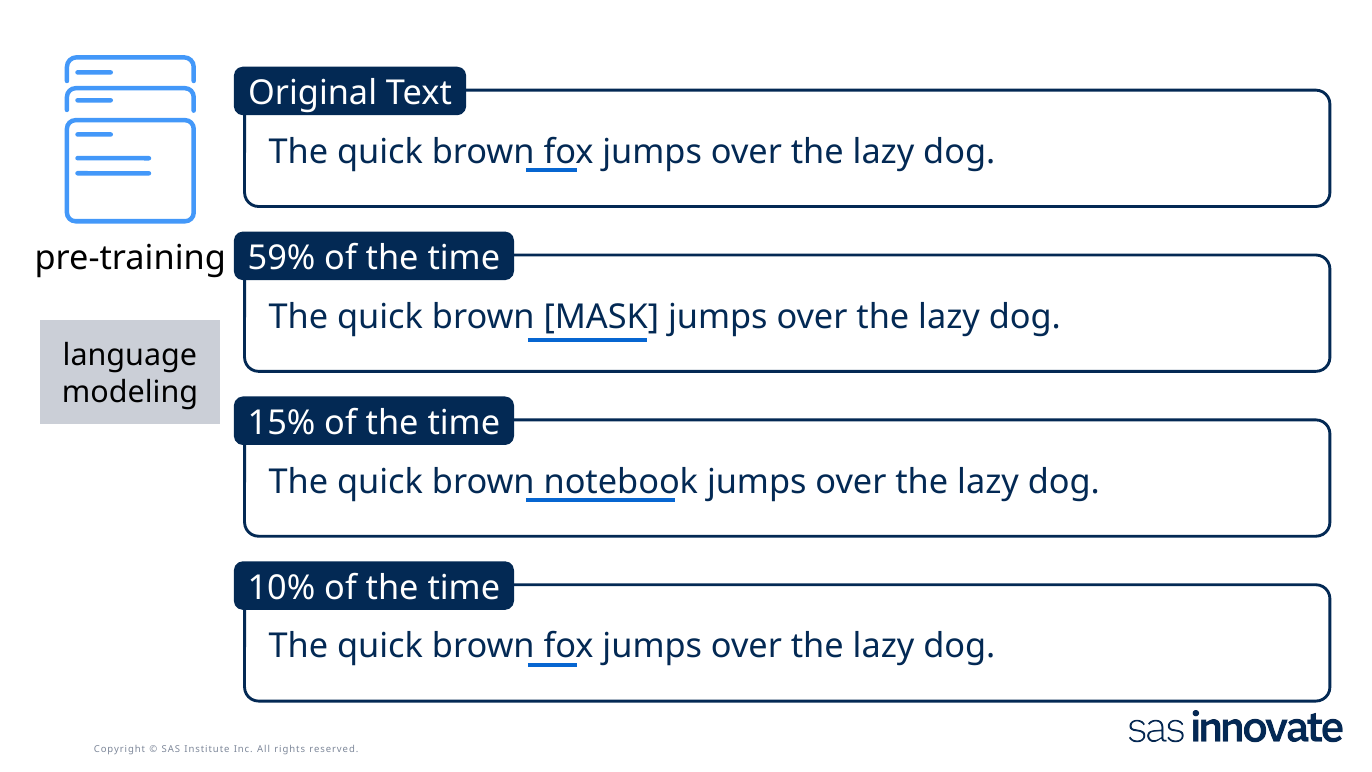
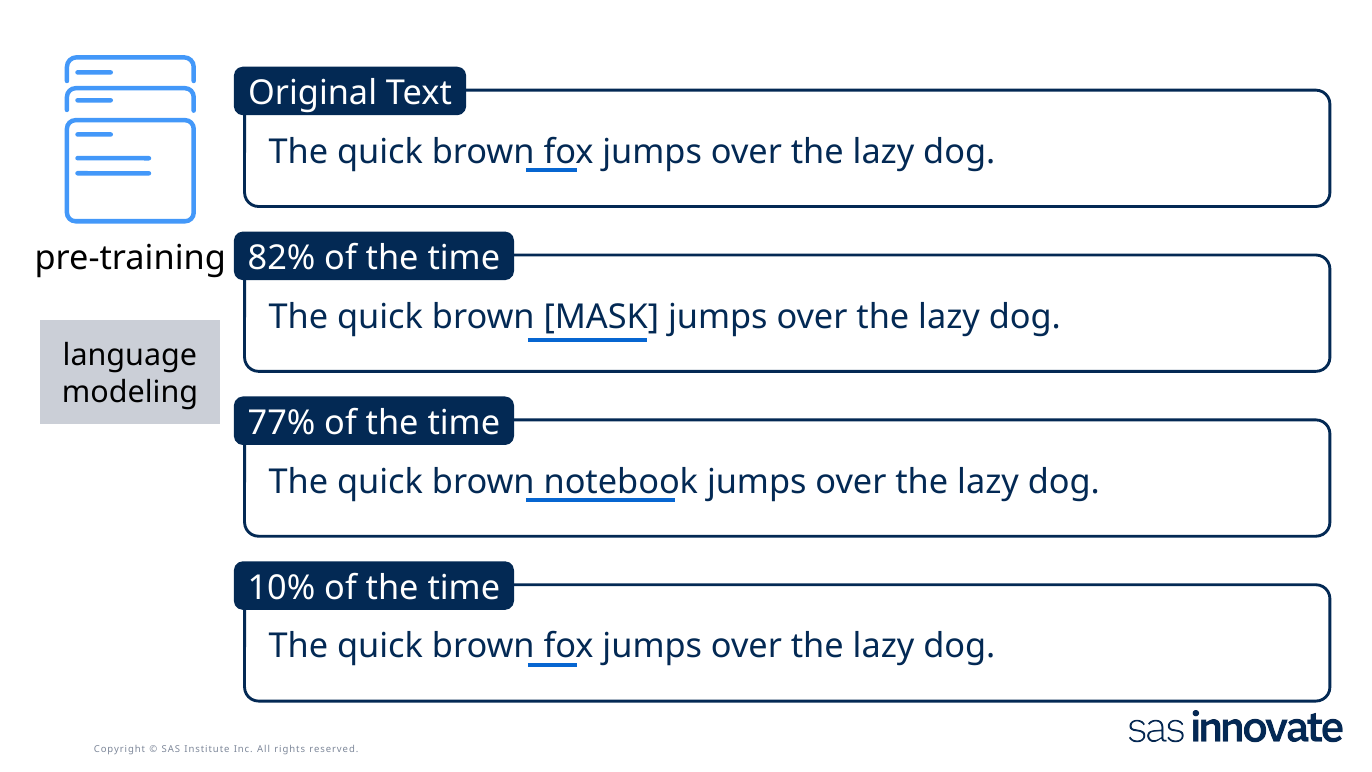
59%: 59% -> 82% (282, 258)
15%: 15% -> 77% (282, 423)
